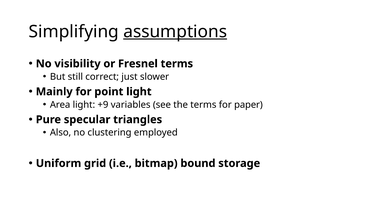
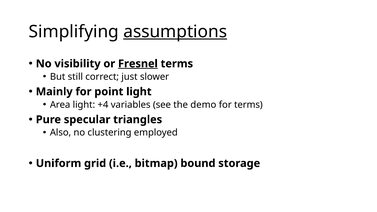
Fresnel underline: none -> present (138, 64)
+9: +9 -> +4 (103, 105)
the terms: terms -> demo (203, 105)
for paper: paper -> terms (248, 105)
